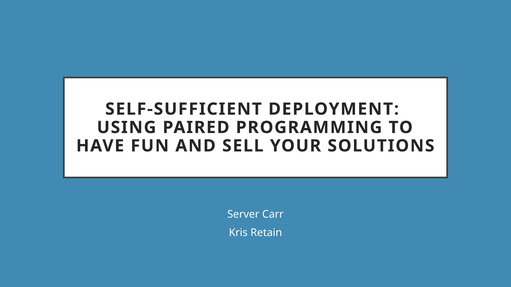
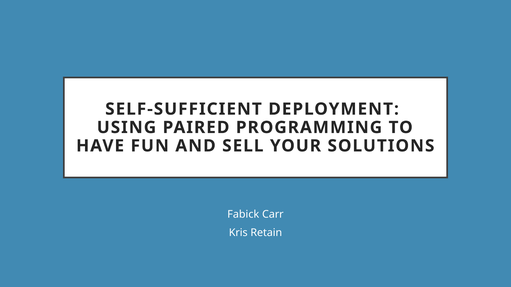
Server: Server -> Fabick (243, 215)
